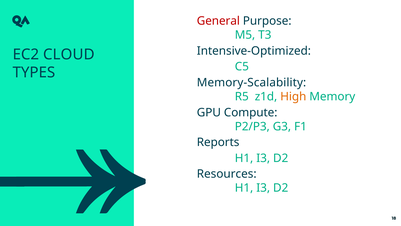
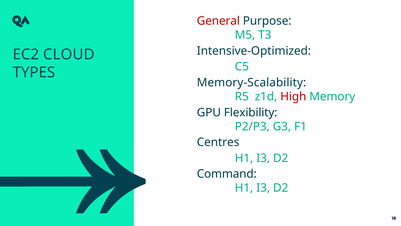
High colour: orange -> red (293, 96)
Compute: Compute -> Flexibility (251, 112)
Reports: Reports -> Centres (218, 142)
Resources: Resources -> Command (227, 174)
